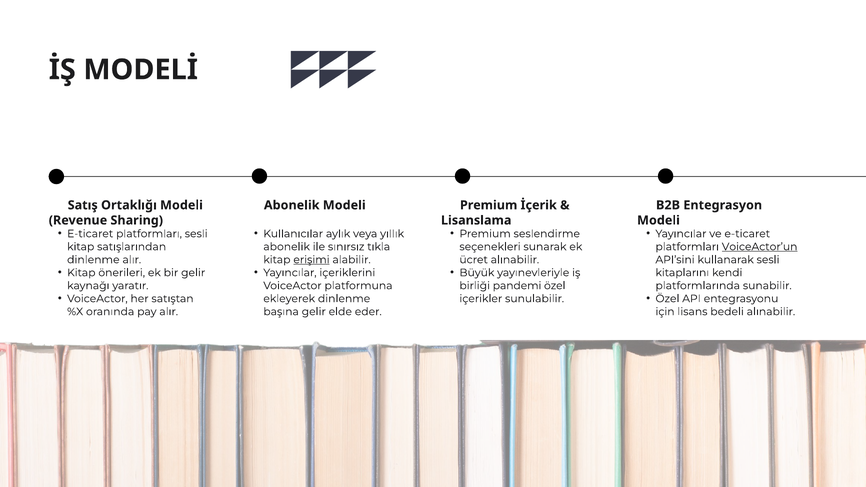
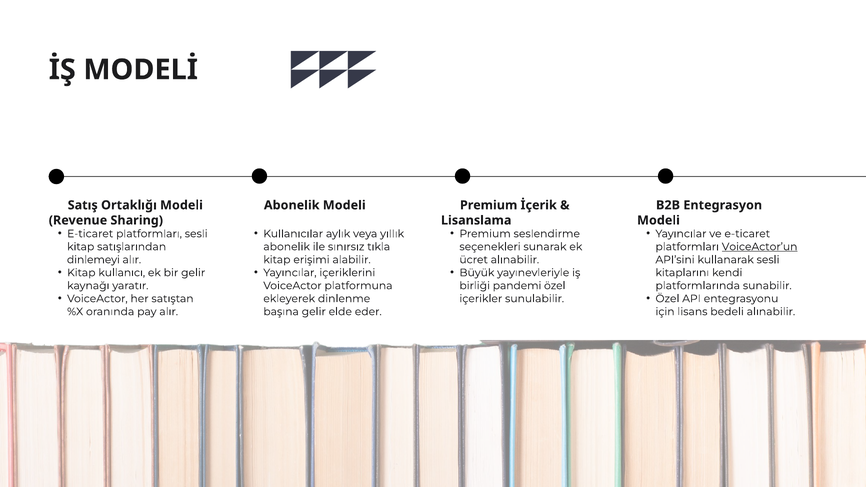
dinlenme: dinlenme -> dinlemeyi (93, 260)
erişimi underline: present -> none (311, 260)
önerileri: önerileri -> kullanıcı (122, 273)
